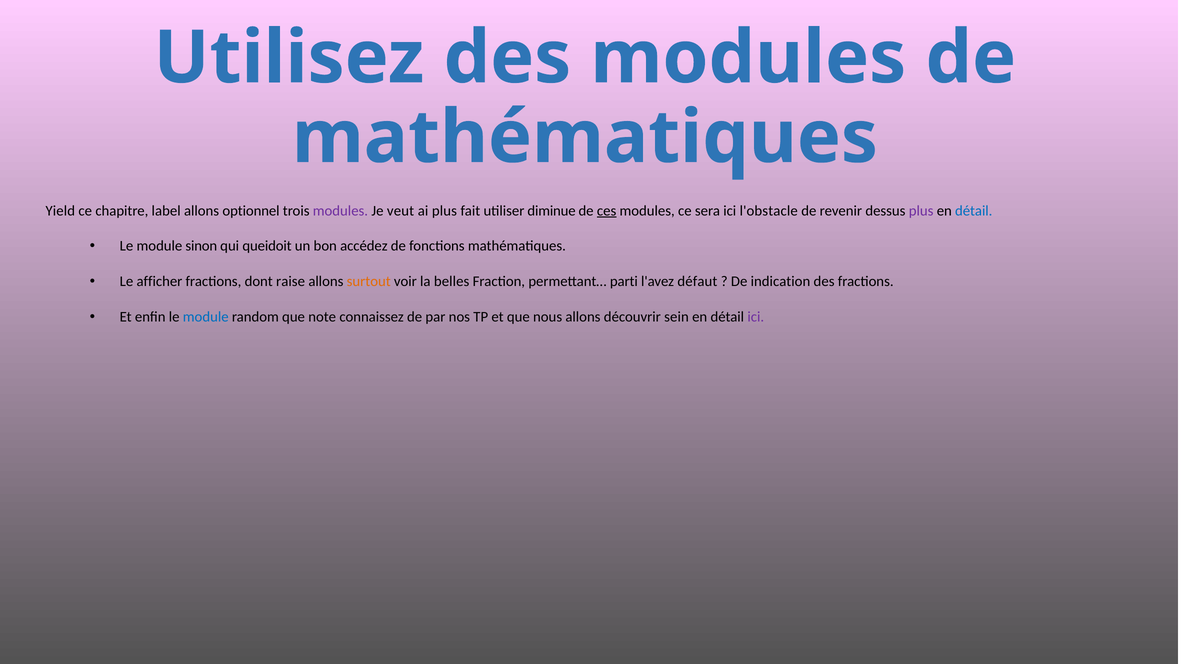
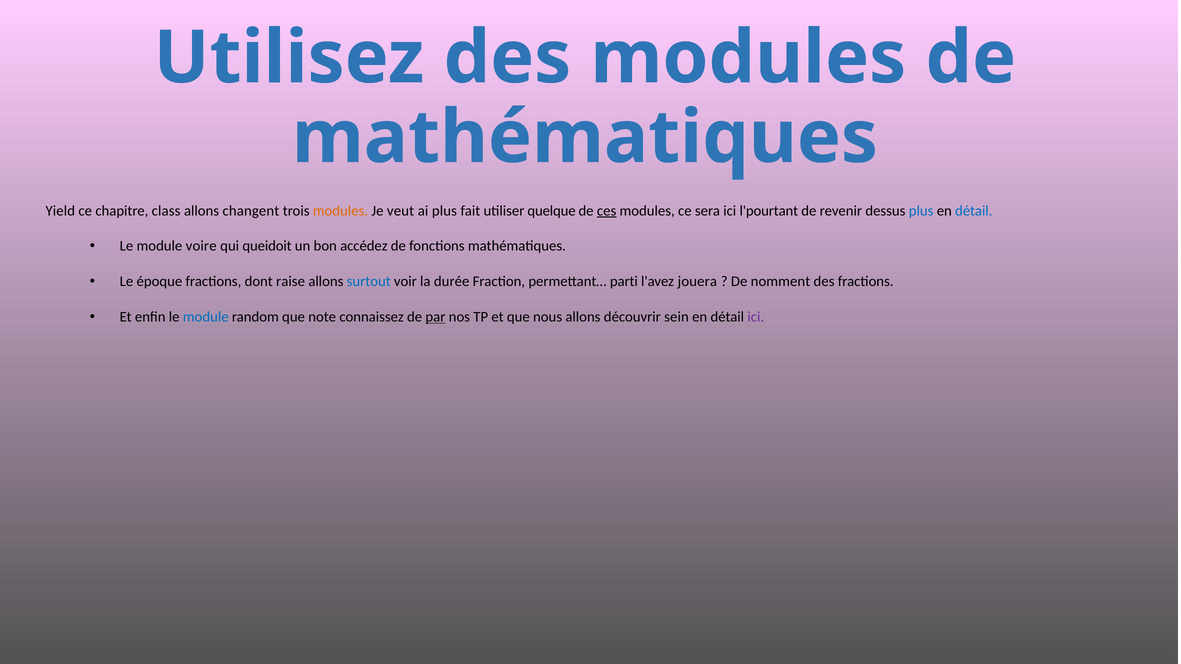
label: label -> class (166, 211)
optionnel: optionnel -> changent (251, 211)
modules colour: purple -> orange (340, 211)
diminue: diminue -> quelque (552, 211)
l'obstacle: l'obstacle -> l'pourtant (769, 211)
plus colour: purple -> blue (921, 211)
sinon: sinon -> voire (201, 246)
afficher: afficher -> époque (159, 282)
surtout colour: orange -> blue (369, 282)
belles: belles -> durée (452, 282)
défaut: défaut -> jouera (697, 282)
indication: indication -> nomment (780, 282)
par underline: none -> present (435, 317)
